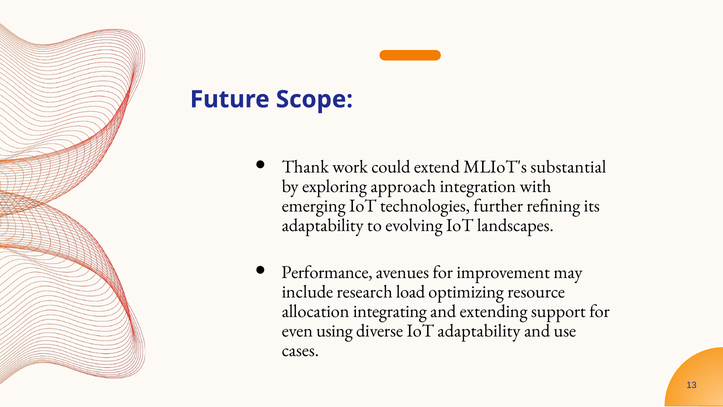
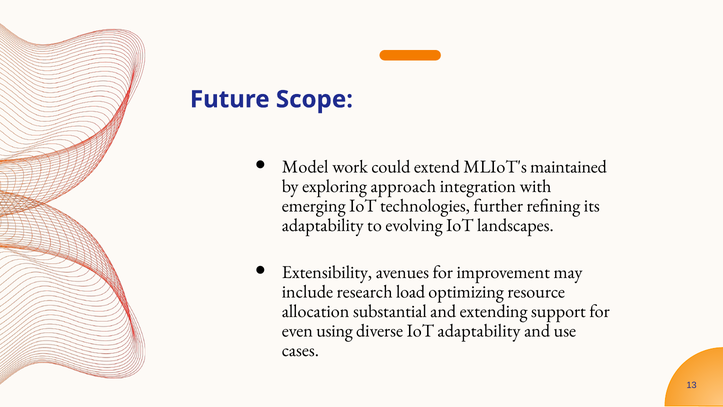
Thank: Thank -> Model (305, 167)
substantial: substantial -> maintained (569, 167)
Performance: Performance -> Extensibility (327, 272)
integrating: integrating -> substantial (390, 311)
